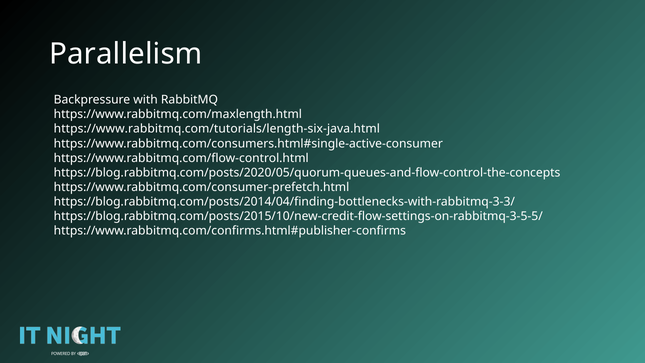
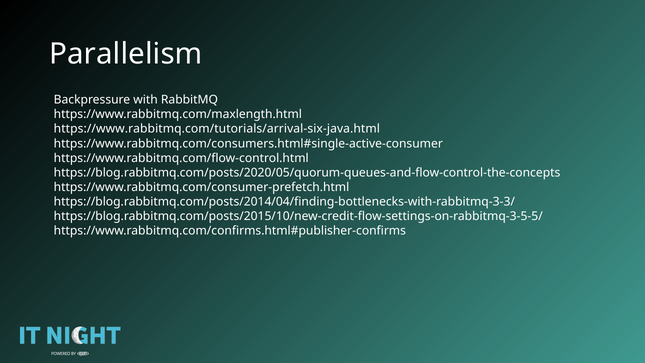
https://www.rabbitmq.com/tutorials/length-six-java.html: https://www.rabbitmq.com/tutorials/length-six-java.html -> https://www.rabbitmq.com/tutorials/arrival-six-java.html (217, 129)
